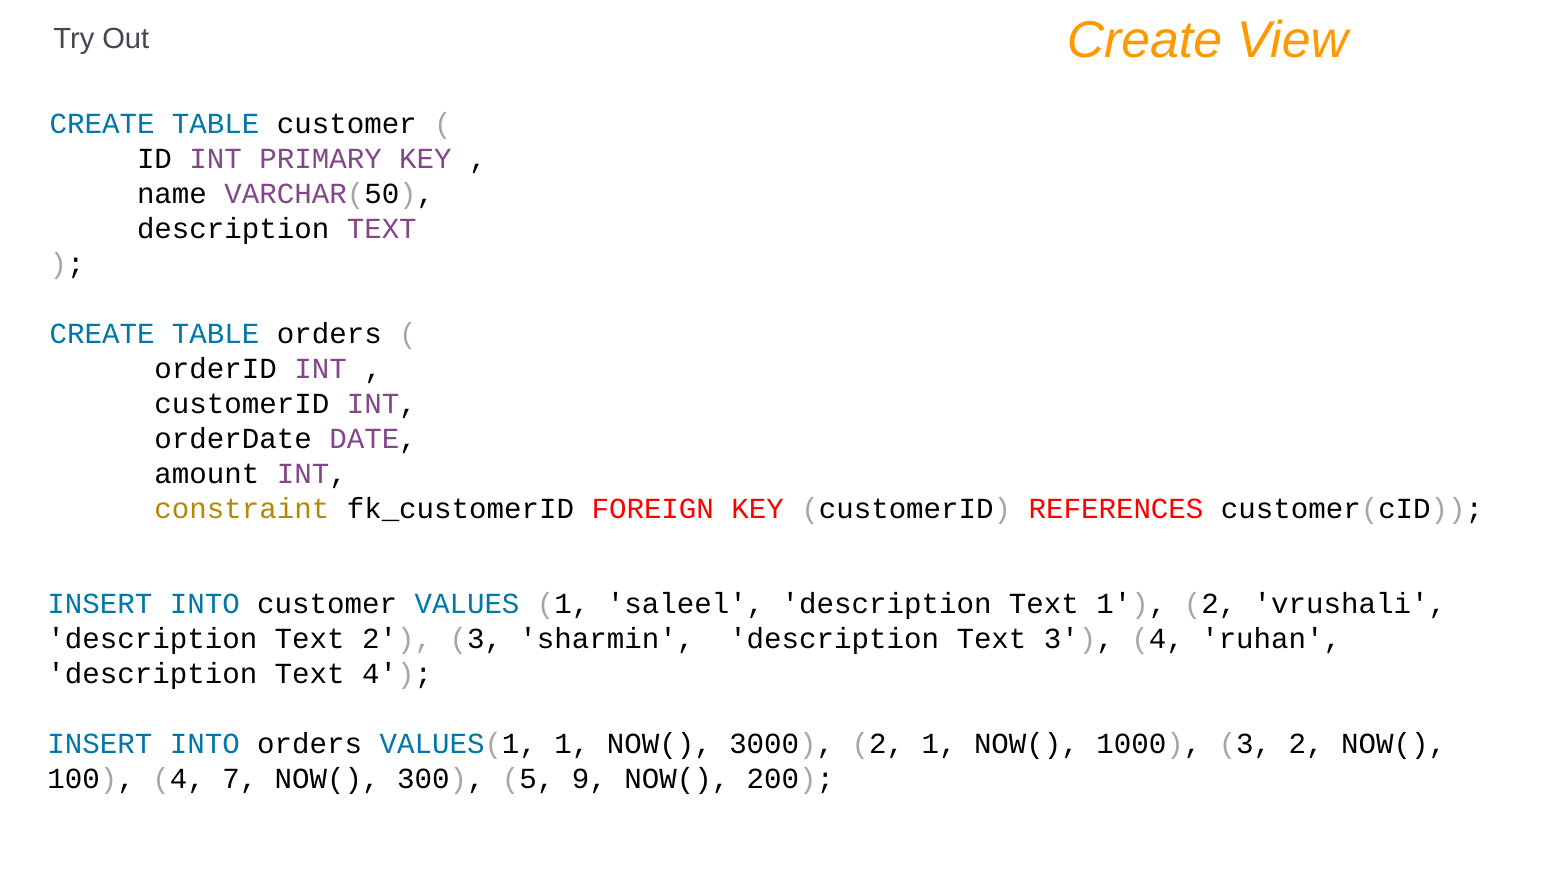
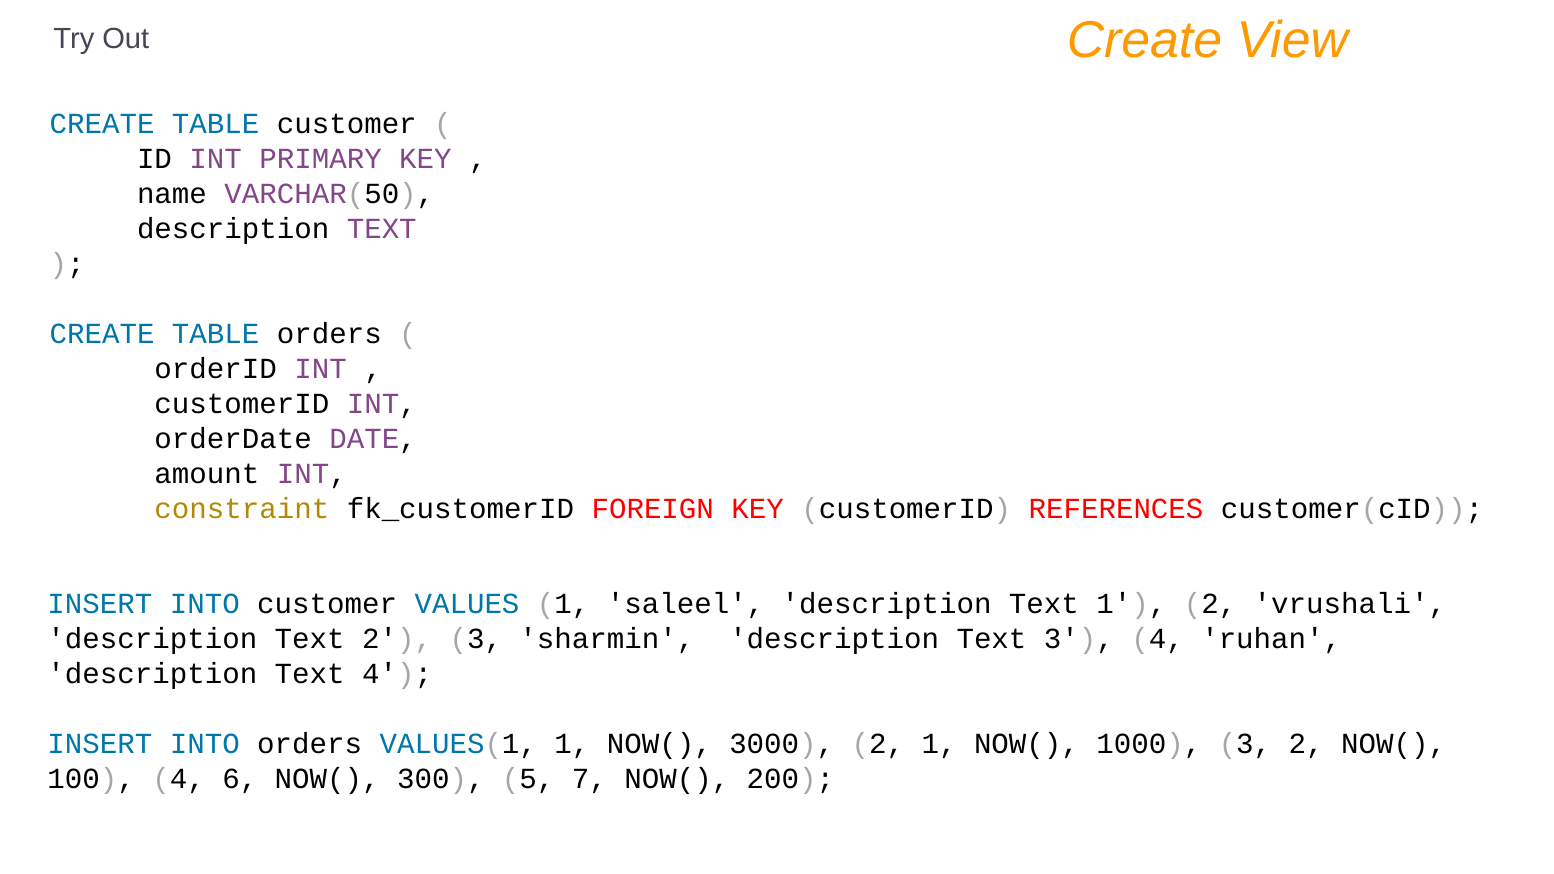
7: 7 -> 6 (240, 779)
9: 9 -> 7 (589, 779)
